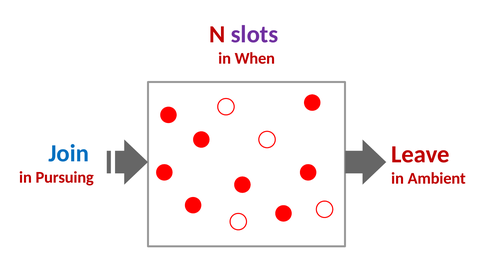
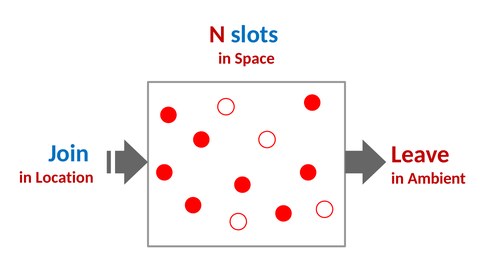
slots colour: purple -> blue (255, 34)
When: When -> Space (255, 59)
Pursuing: Pursuing -> Location (65, 178)
